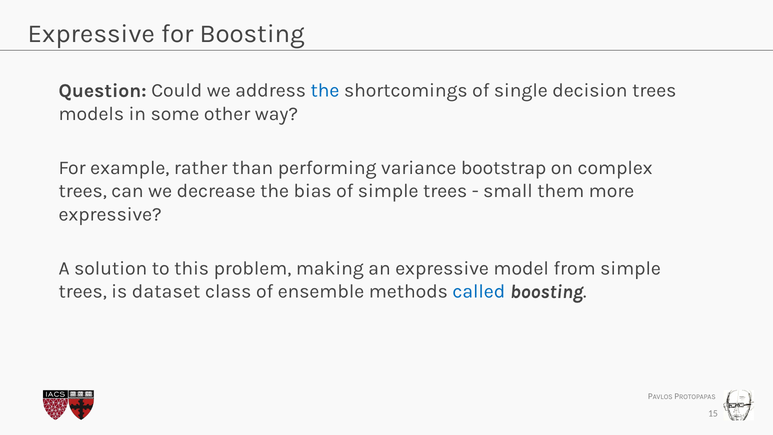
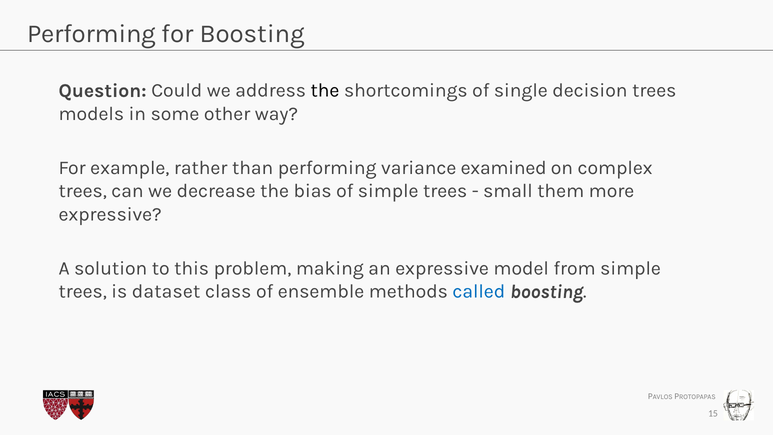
Expressive: Expressive -> Performing (92, 34)
the colour: blue -> black (325, 90)
bootstrap: bootstrap -> examined (504, 168)
